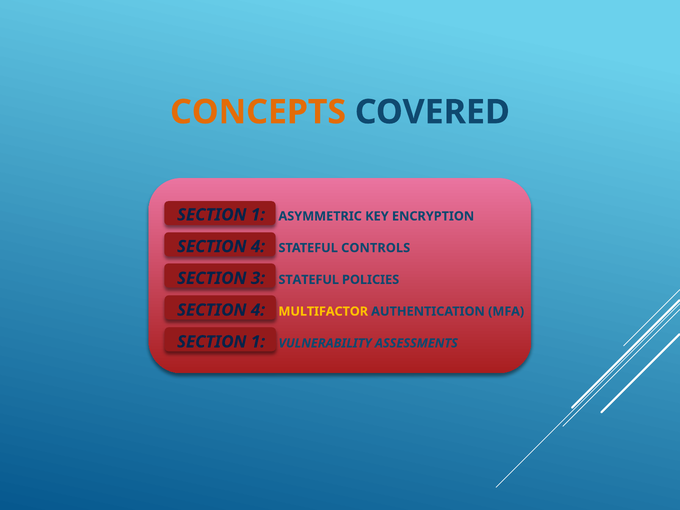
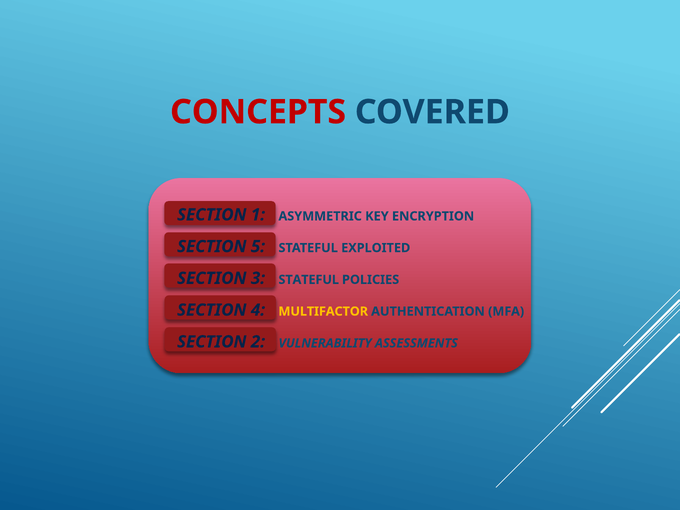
CONCEPTS colour: orange -> red (258, 112)
4: 4 -> 5 (258, 247)
CONTROLS: CONTROLS -> EXPLOITED (376, 248)
1: 1 -> 2 (258, 342)
